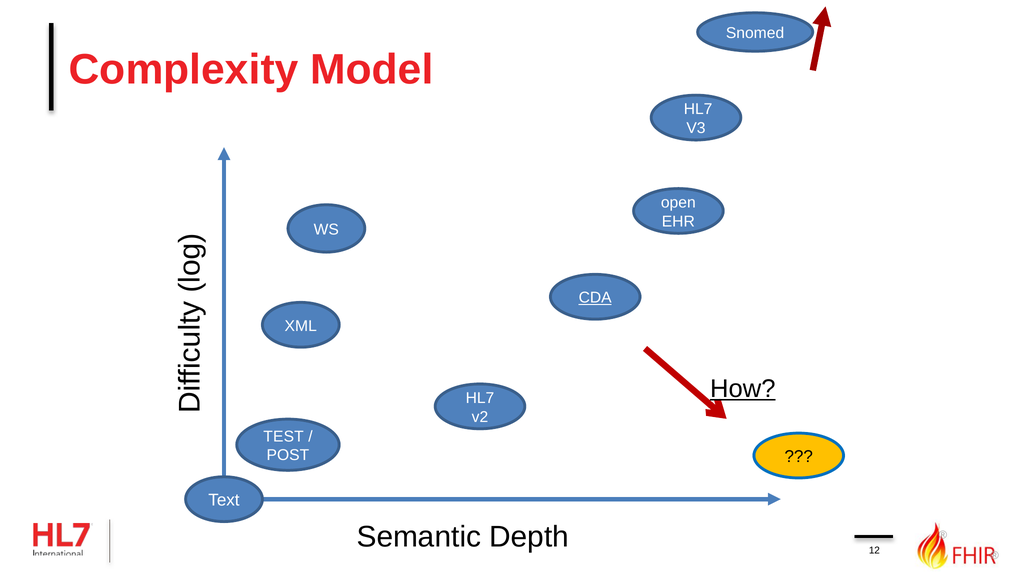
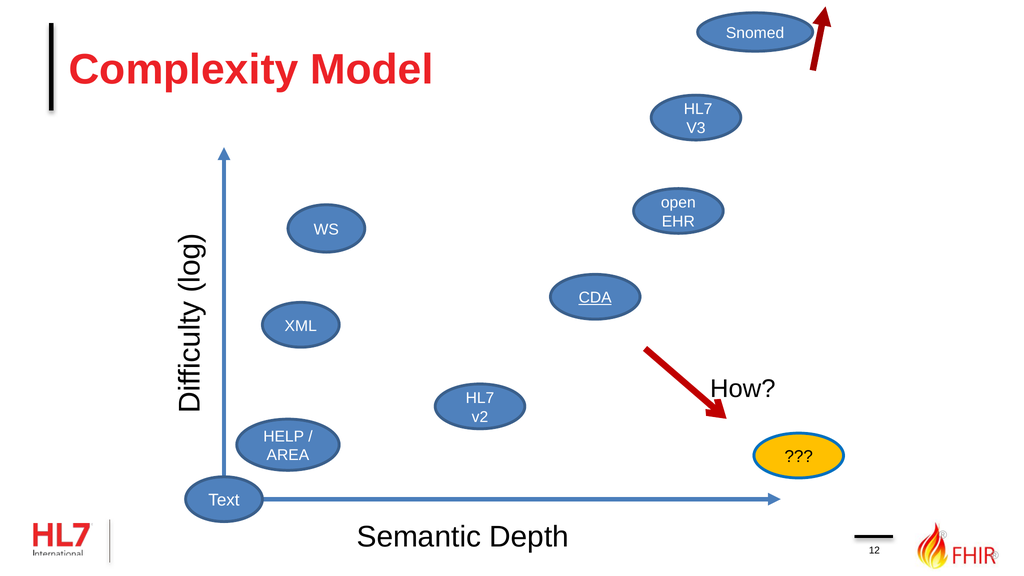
How underline: present -> none (743, 389)
TEST: TEST -> HELP (284, 436)
POST: POST -> AREA (288, 455)
